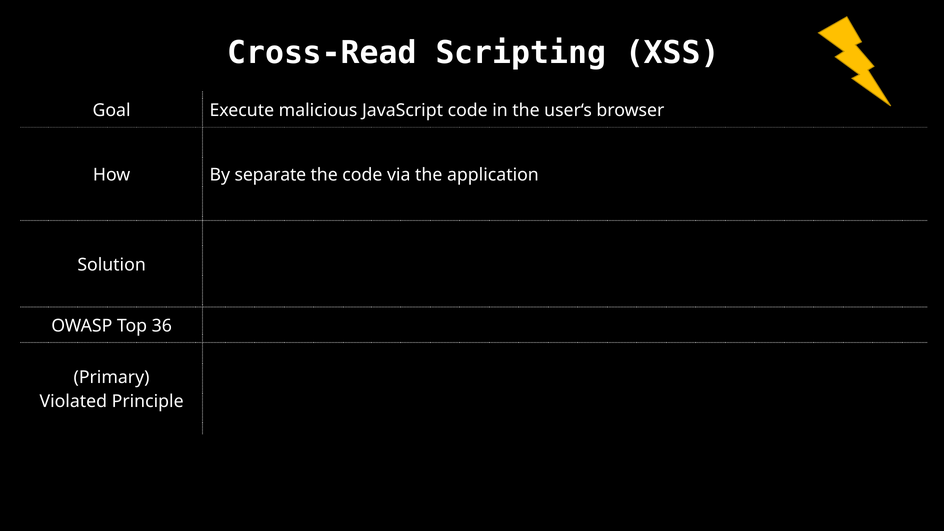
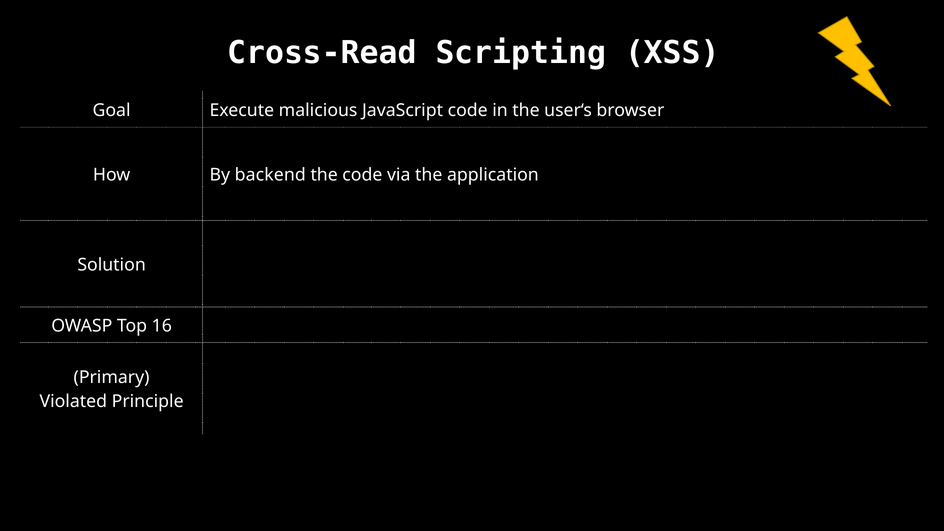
separate: separate -> backend (270, 175)
36: 36 -> 16 (162, 326)
